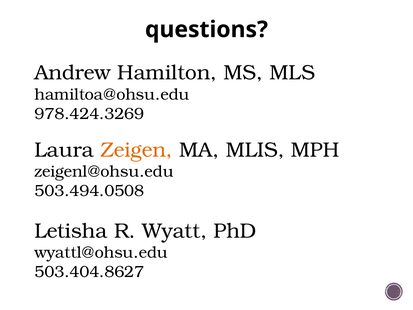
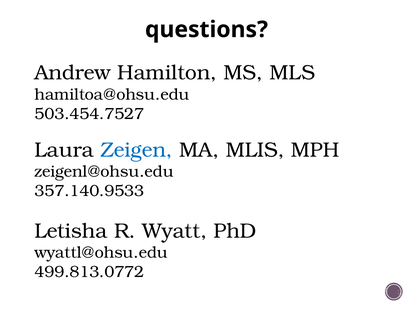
978.424.3269: 978.424.3269 -> 503.454.7527 (89, 114)
Zeigen colour: orange -> blue (137, 150)
503.494.0508: 503.494.0508 -> 357.140.9533 (89, 191)
503.404.8627: 503.404.8627 -> 499.813.0772 (89, 272)
